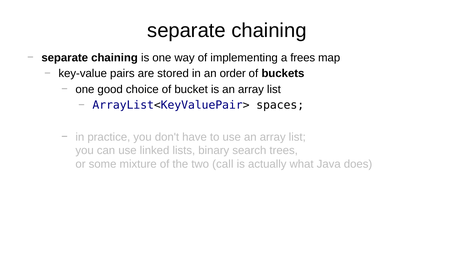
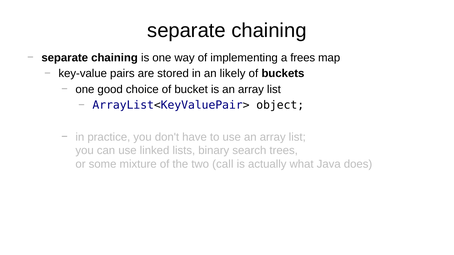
order: order -> likely (233, 74)
spaces: spaces -> object (280, 105)
